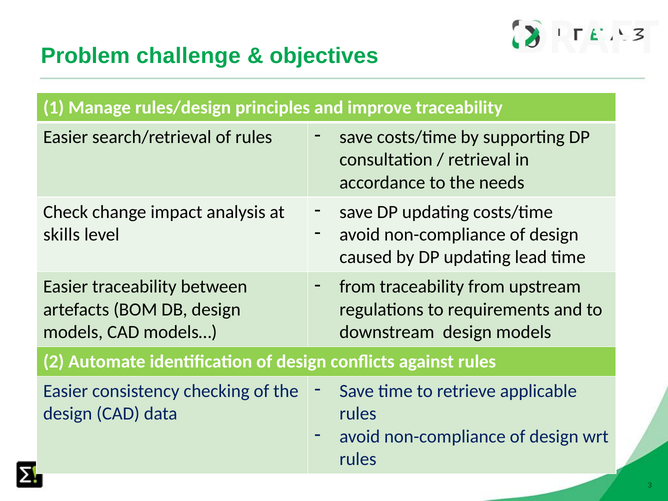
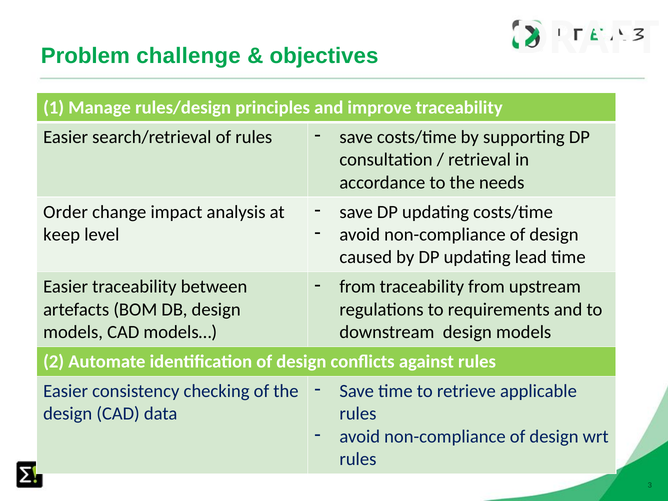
Check: Check -> Order (66, 212)
skills: skills -> keep (62, 235)
